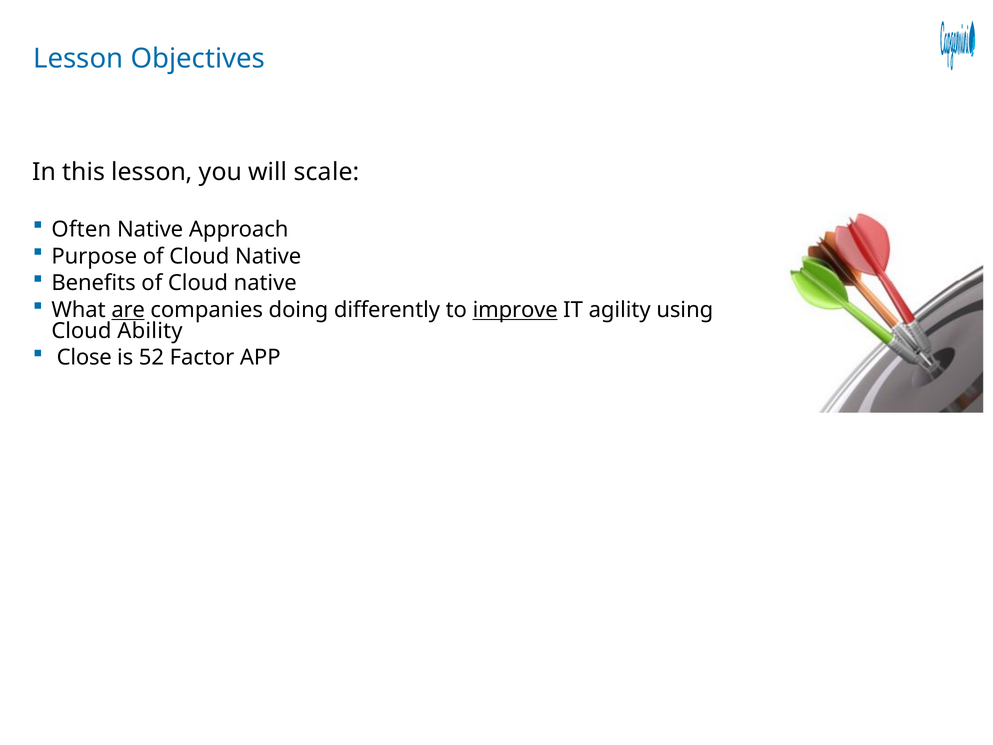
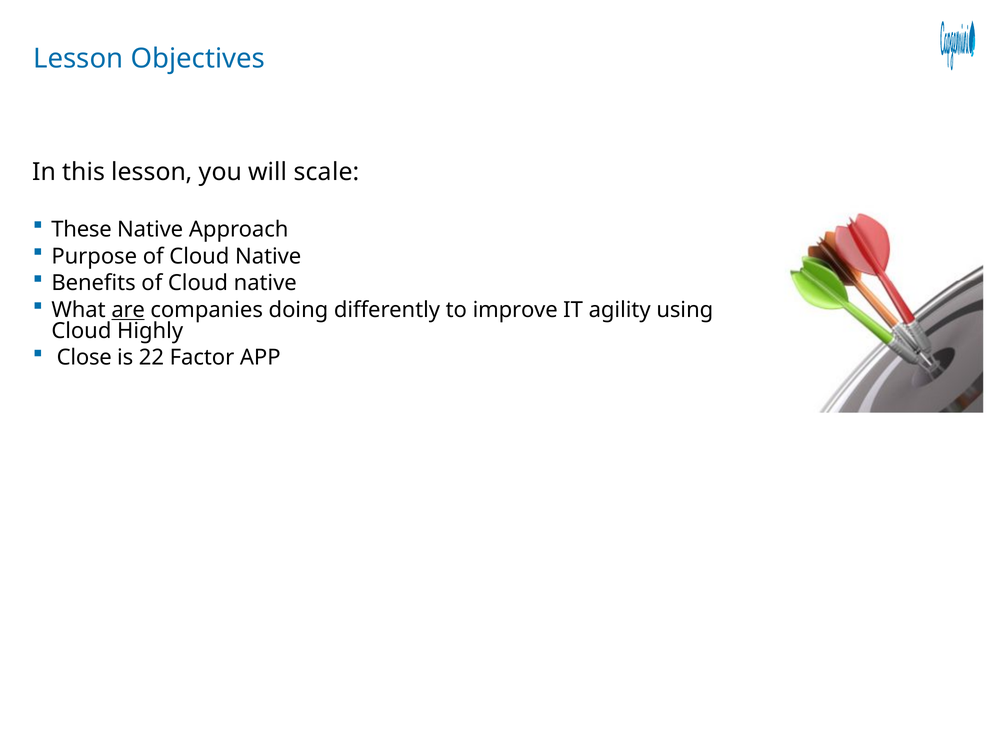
Often: Often -> These (82, 229)
improve underline: present -> none (515, 310)
Ability: Ability -> Highly (150, 331)
52: 52 -> 22 (151, 358)
